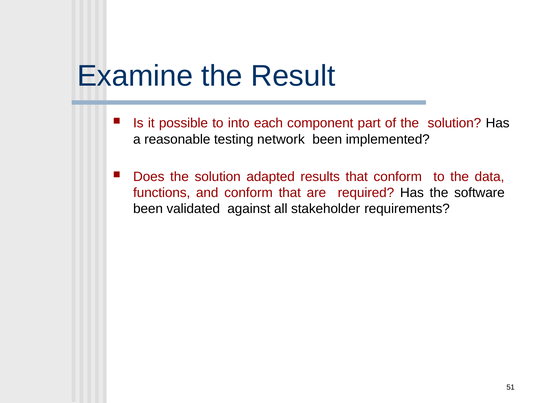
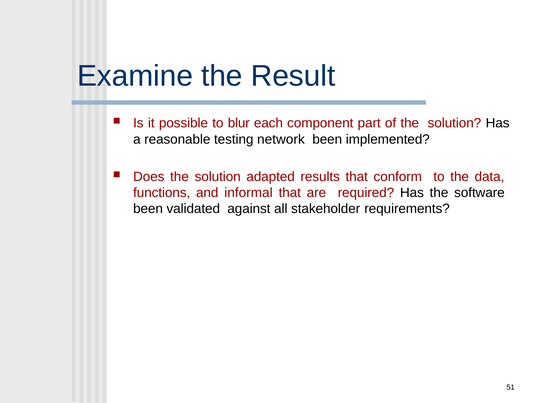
into: into -> blur (239, 123)
and conform: conform -> informal (248, 193)
